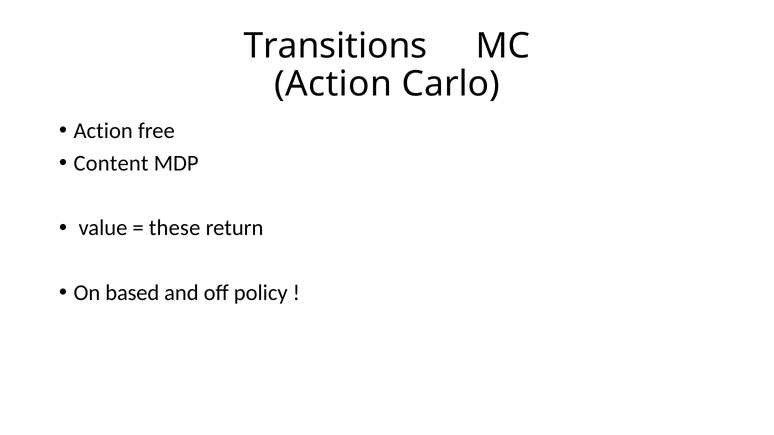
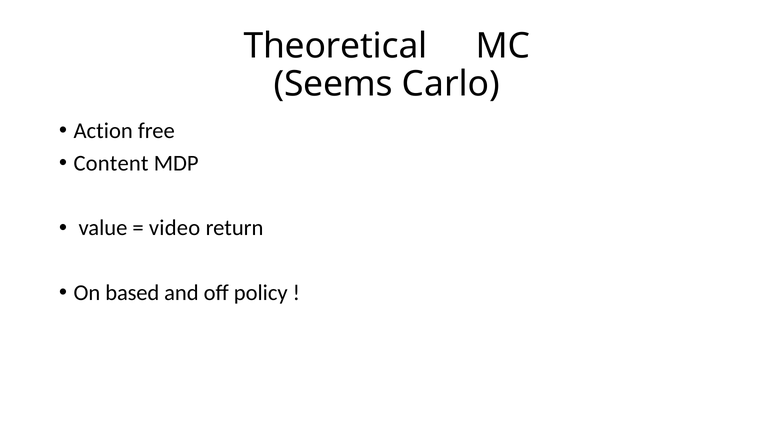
Transitions: Transitions -> Theoretical (336, 46)
Action: Action -> Seems (333, 84)
these: these -> video (175, 228)
